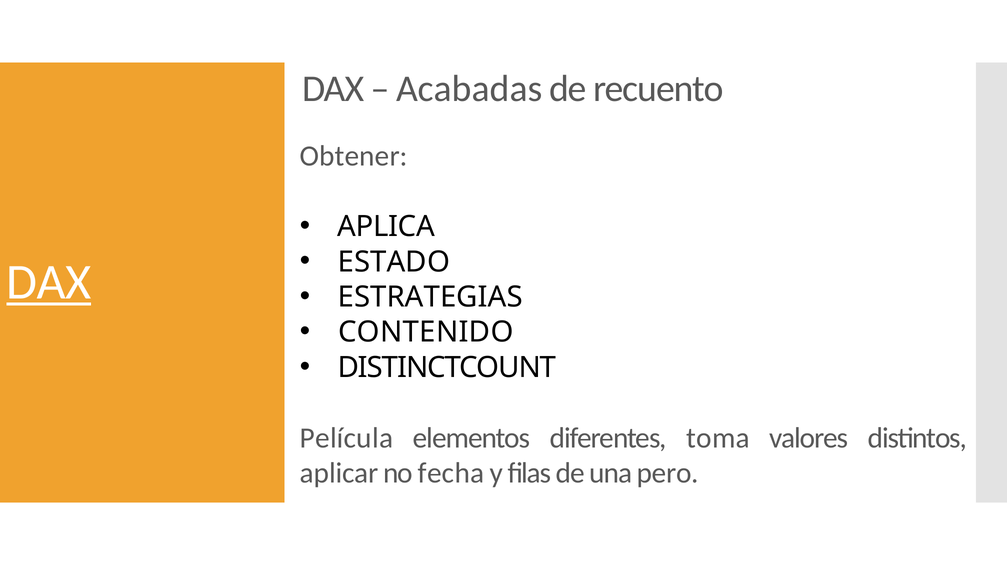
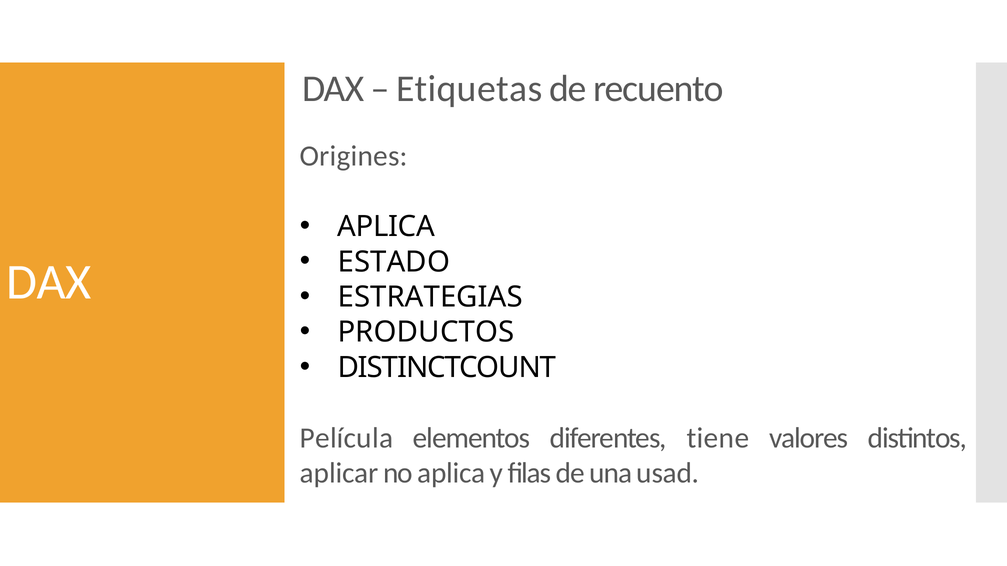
Acabadas: Acabadas -> Etiquetas (469, 89)
Obtener: Obtener -> Origines (354, 156)
DAX underline: present -> none (49, 283)
CONTENIDO: CONTENIDO -> PRODUCTOS (426, 333)
toma: toma -> tiene (718, 438)
no fecha: fecha -> aplica (451, 474)
pero: pero -> usad (668, 474)
